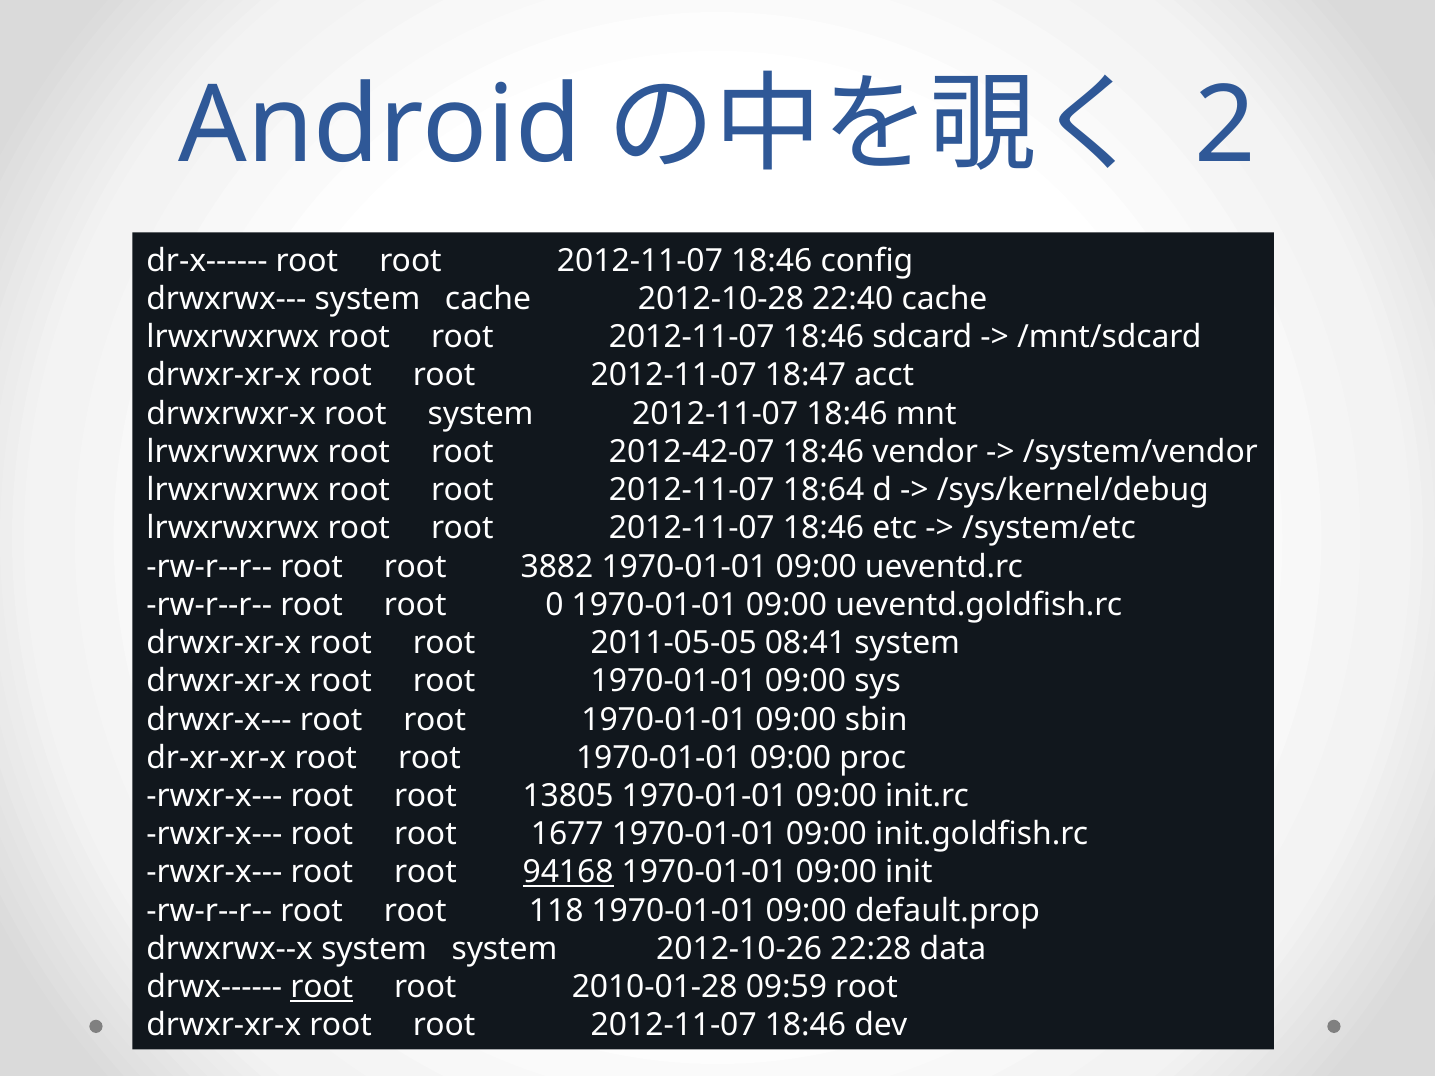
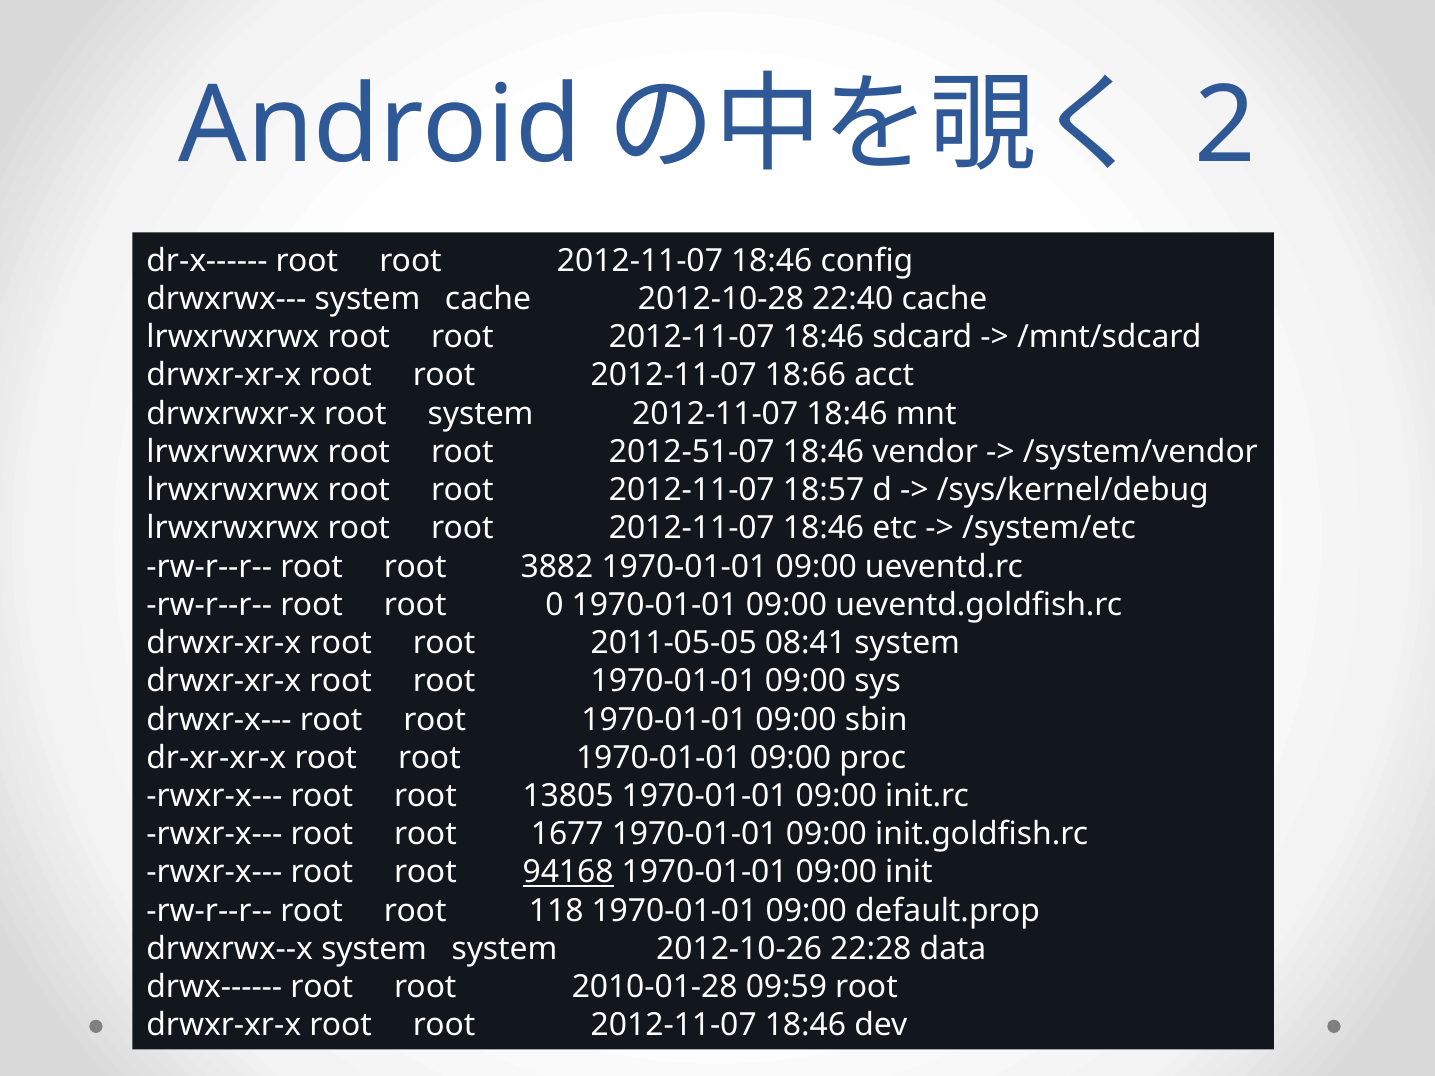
18:47: 18:47 -> 18:66 (805, 375)
2012-42-07: 2012-42-07 -> 2012-51-07 (692, 452)
18:64: 18:64 -> 18:57 (824, 490)
root underline: present -> none (322, 987)
